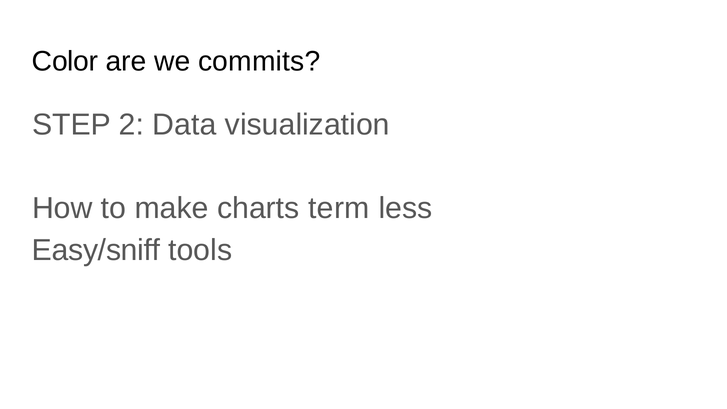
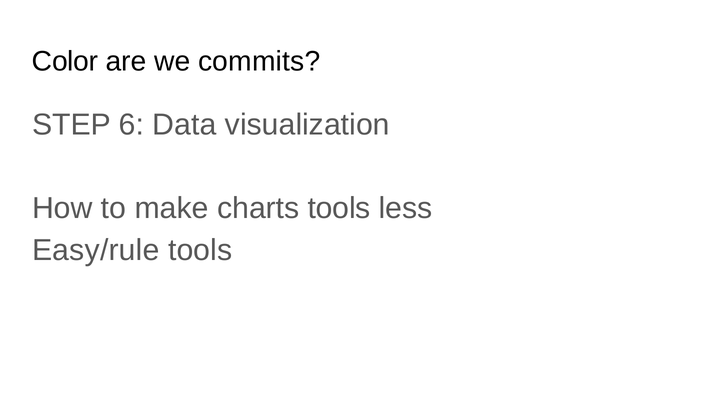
2: 2 -> 6 (131, 125)
charts term: term -> tools (339, 208)
Easy/sniff: Easy/sniff -> Easy/rule (96, 250)
